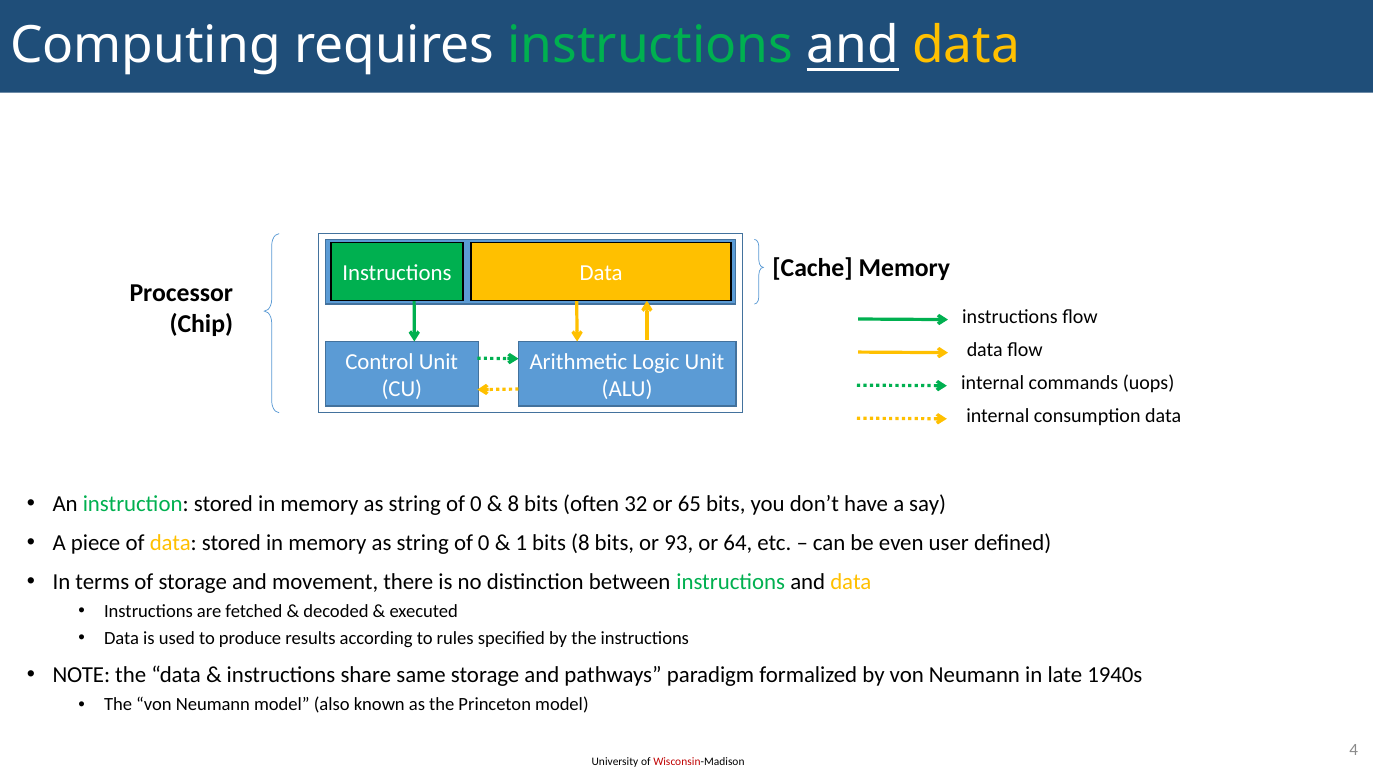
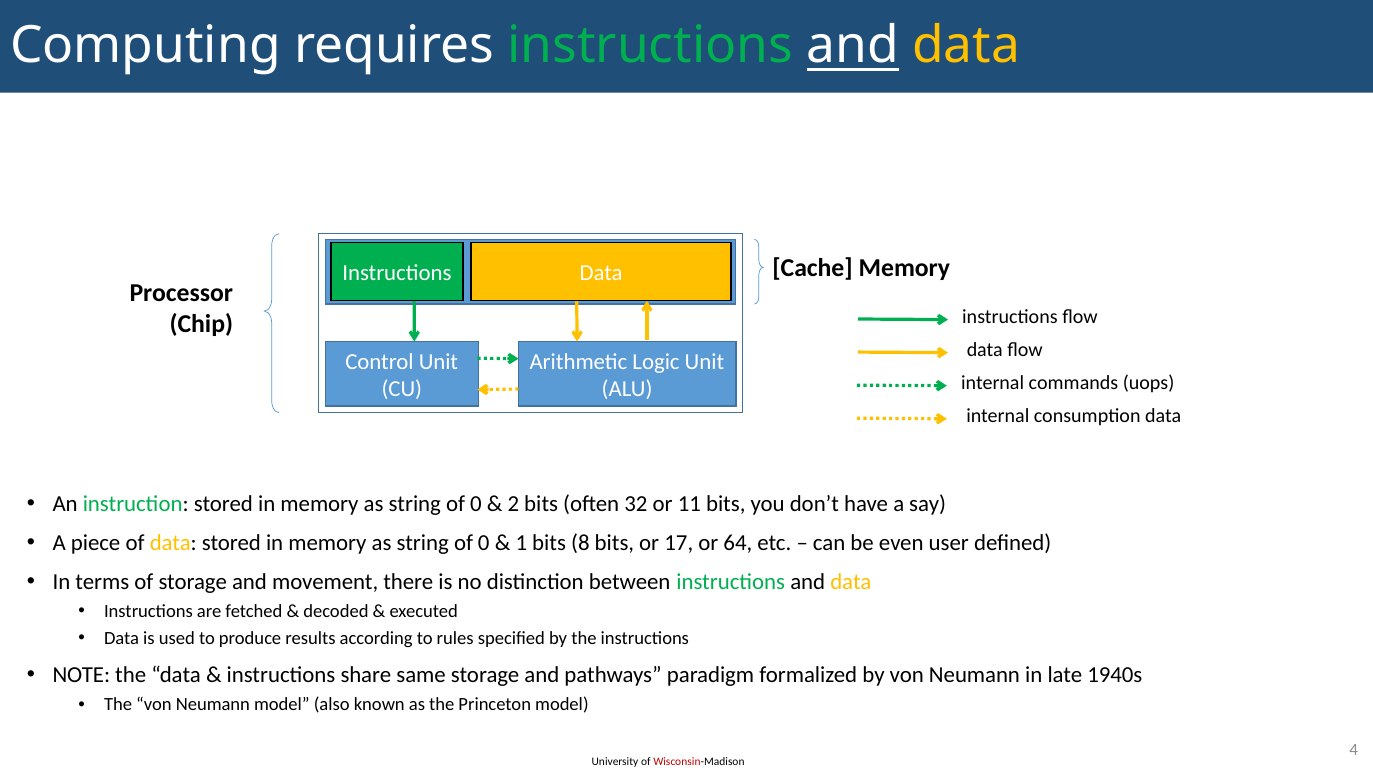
8: 8 -> 2 (513, 504)
65: 65 -> 11 (689, 504)
93: 93 -> 17 (679, 543)
